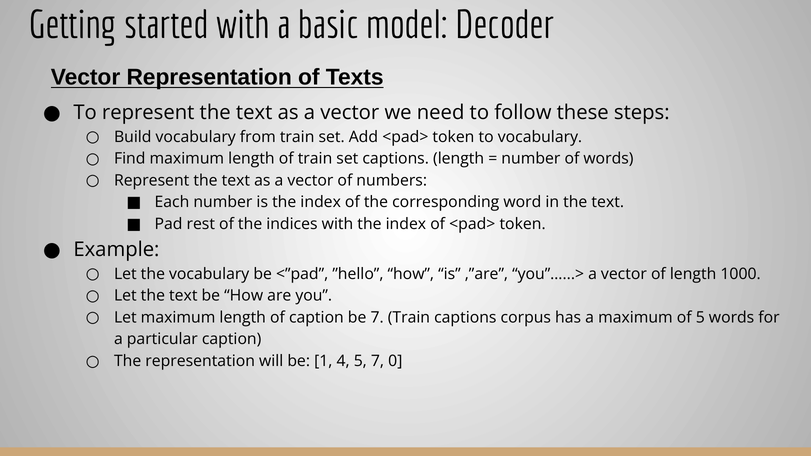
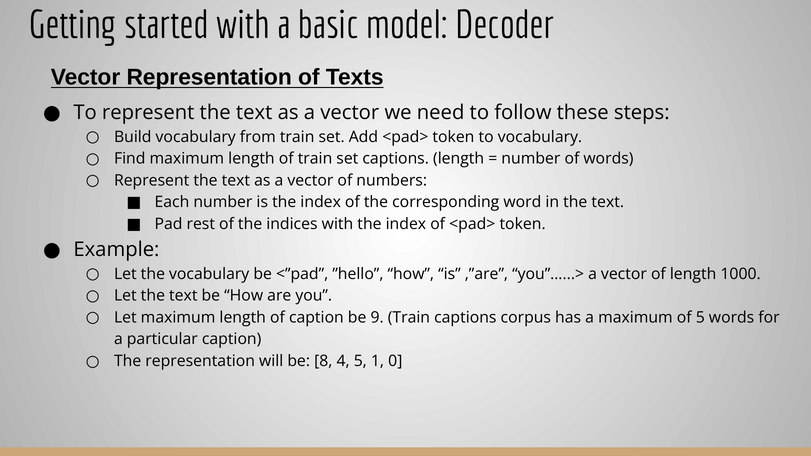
be 7: 7 -> 9 (377, 318)
1: 1 -> 8 (323, 361)
5 7: 7 -> 1 (377, 361)
